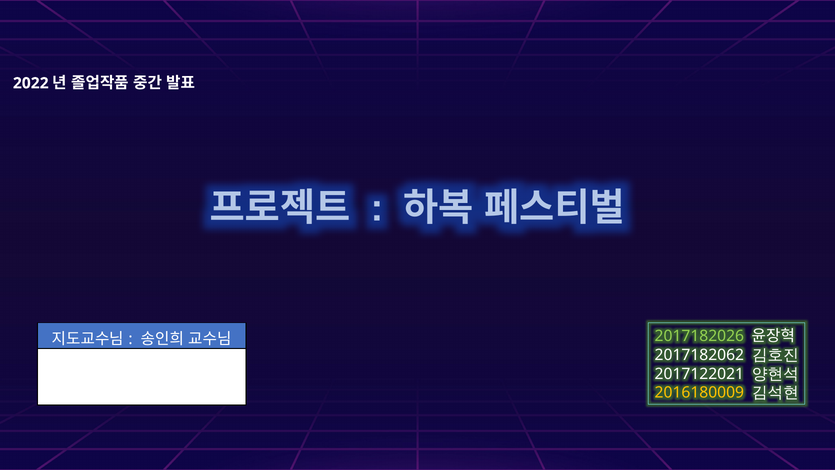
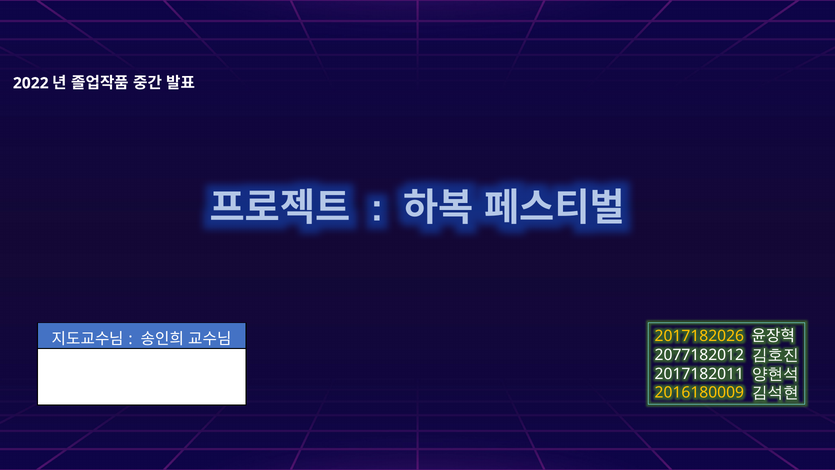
2017182026 colour: light green -> yellow (699, 336)
2017182062: 2017182062 -> 2077182012 (699, 355)
2017122021: 2017122021 -> 2017182011 (699, 374)
